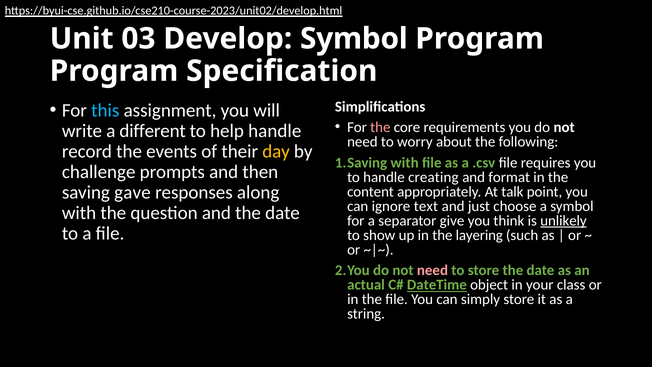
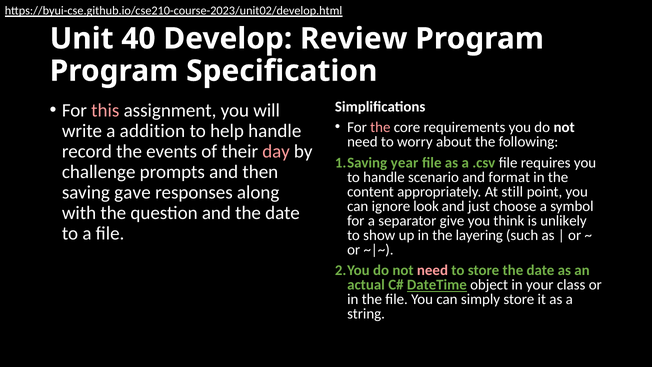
03: 03 -> 40 (138, 39)
Develop Symbol: Symbol -> Review (354, 39)
this colour: light blue -> pink (105, 110)
different: different -> addition (152, 131)
day colour: yellow -> pink (276, 151)
with: with -> year (405, 163)
creating: creating -> scenario (433, 177)
talk: talk -> still (512, 192)
text: text -> look (426, 206)
unlikely underline: present -> none (564, 221)
